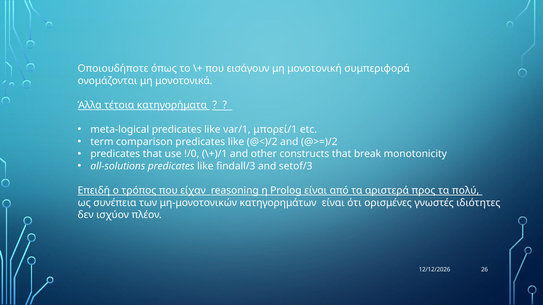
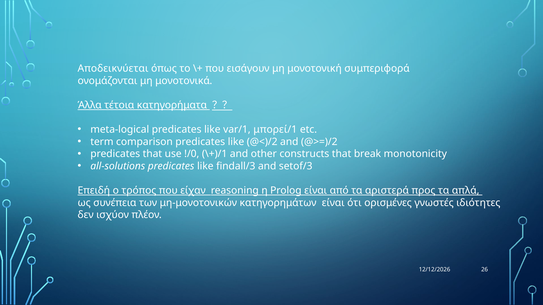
Οποιουδήποτε: Οποιουδήποτε -> Αποδεικνύεται (113, 69)
πολύ: πολύ -> απλά (466, 191)
